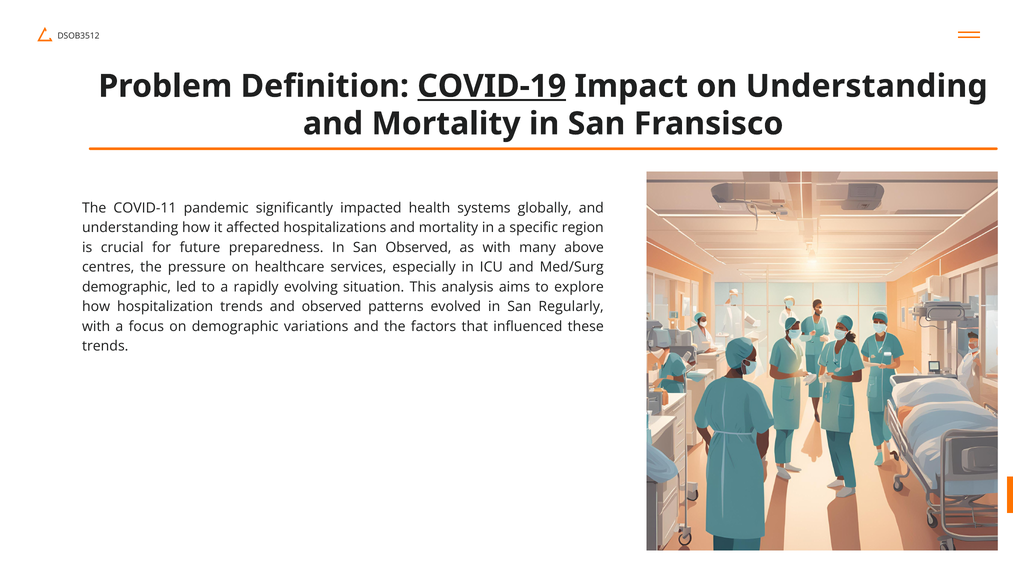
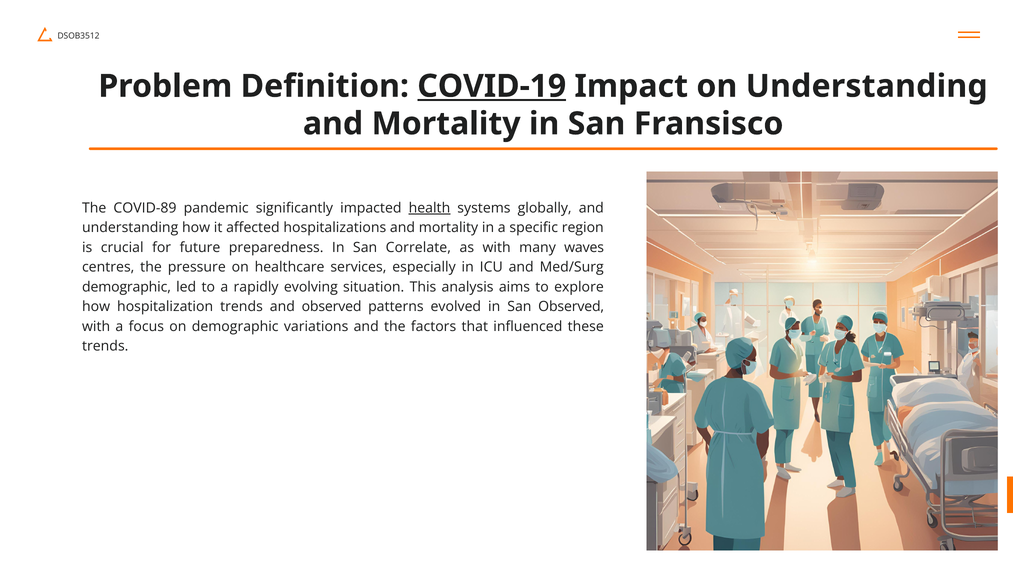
COVID-11: COVID-11 -> COVID-89 (145, 208)
health underline: none -> present (429, 208)
San Observed: Observed -> Correlate (418, 247)
above: above -> waves (584, 247)
San Regularly: Regularly -> Observed (571, 307)
